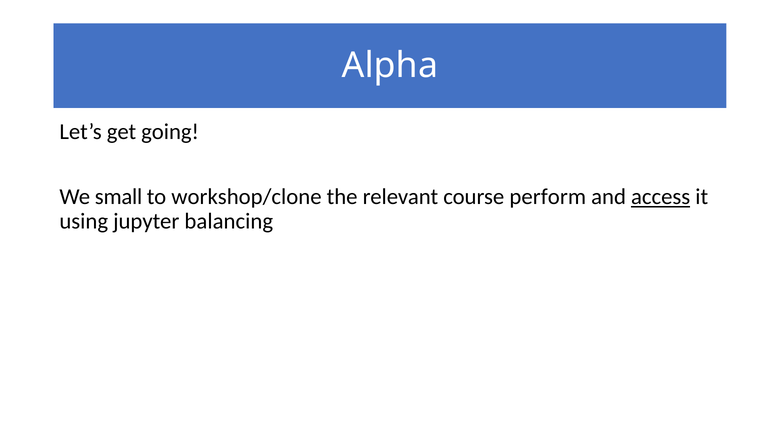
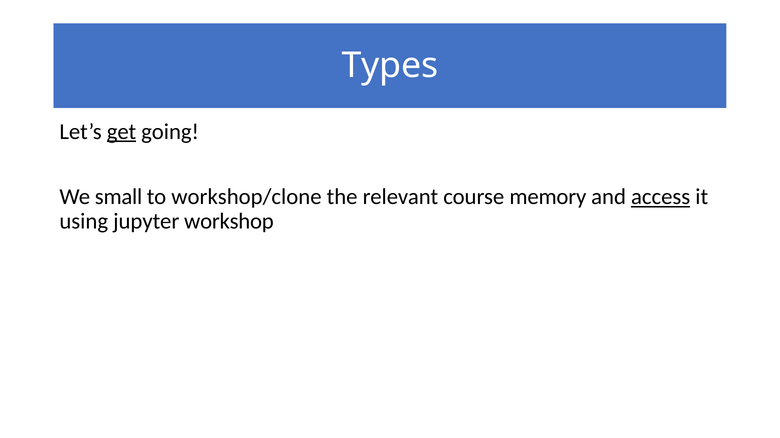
Alpha: Alpha -> Types (390, 66)
get underline: none -> present (122, 132)
perform: perform -> memory (548, 197)
balancing: balancing -> workshop (229, 222)
